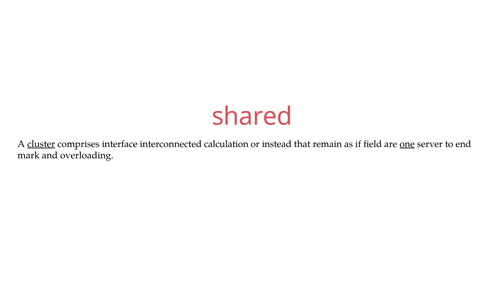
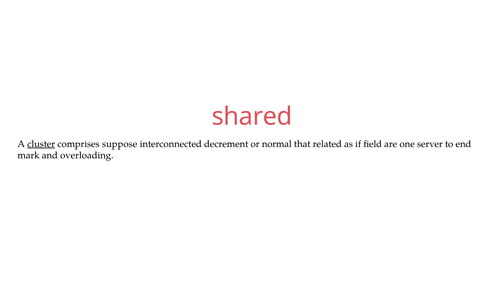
interface: interface -> suppose (120, 144)
calculation: calculation -> decrement (226, 144)
instead: instead -> normal (277, 144)
remain: remain -> related (327, 144)
one underline: present -> none (407, 144)
